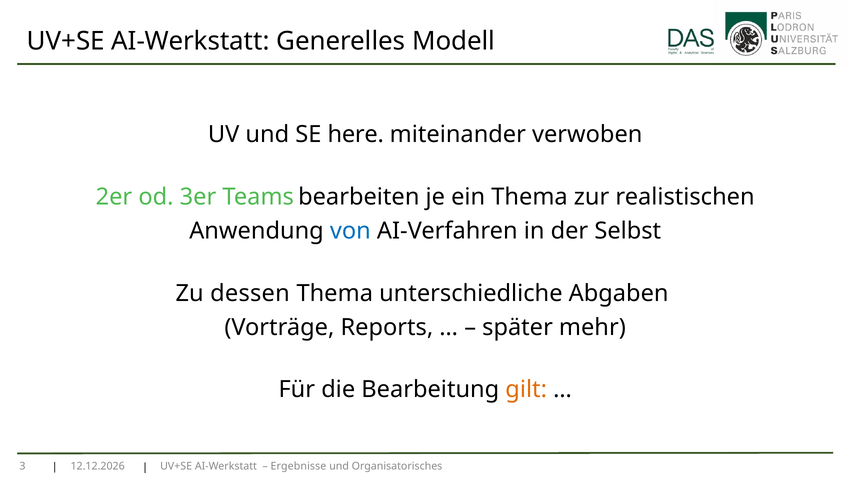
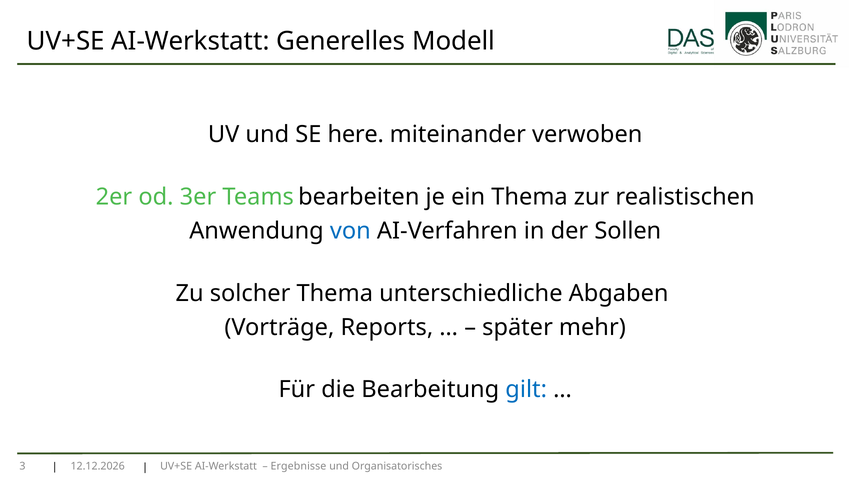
Selbst: Selbst -> Sollen (628, 231)
dessen: dessen -> solcher (250, 293)
gilt colour: orange -> blue (526, 389)
